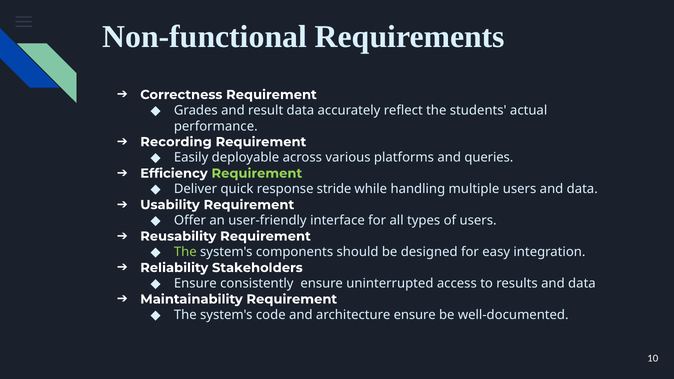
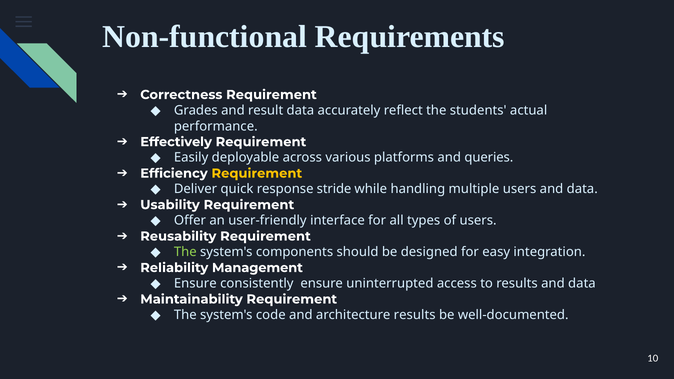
Recording: Recording -> Effectively (176, 142)
Requirement colour: light green -> yellow (257, 173)
Stakeholders: Stakeholders -> Management (257, 268)
architecture ensure: ensure -> results (415, 315)
